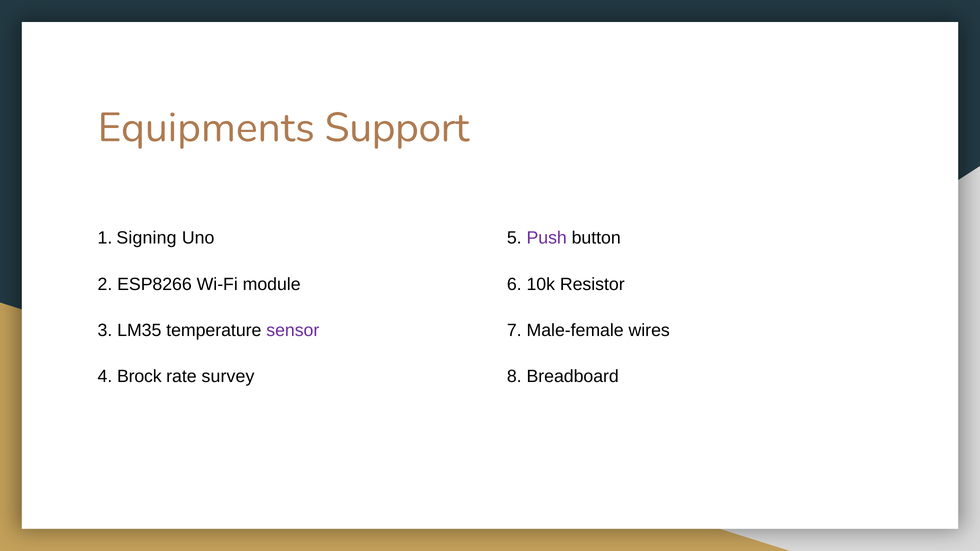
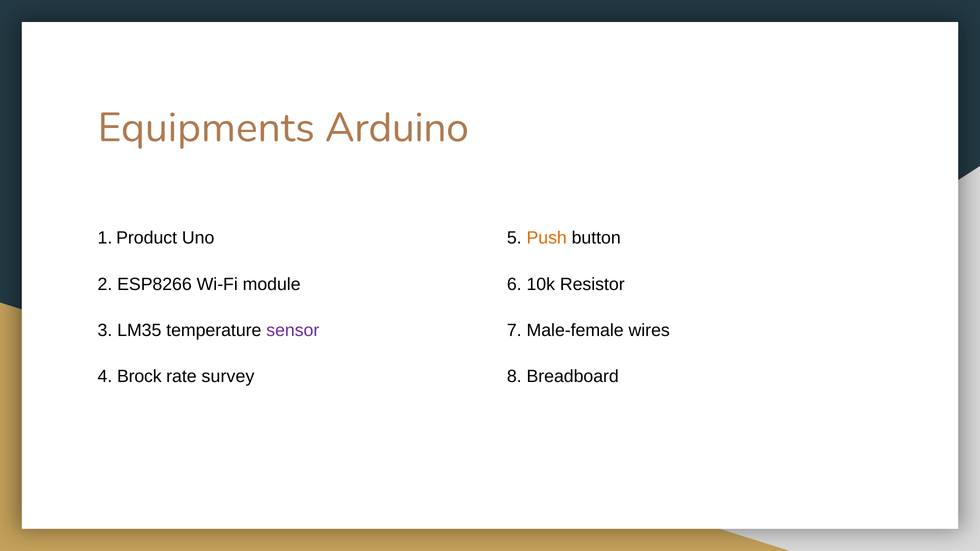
Support: Support -> Arduino (397, 128)
Signing: Signing -> Product (147, 238)
Push colour: purple -> orange (547, 238)
